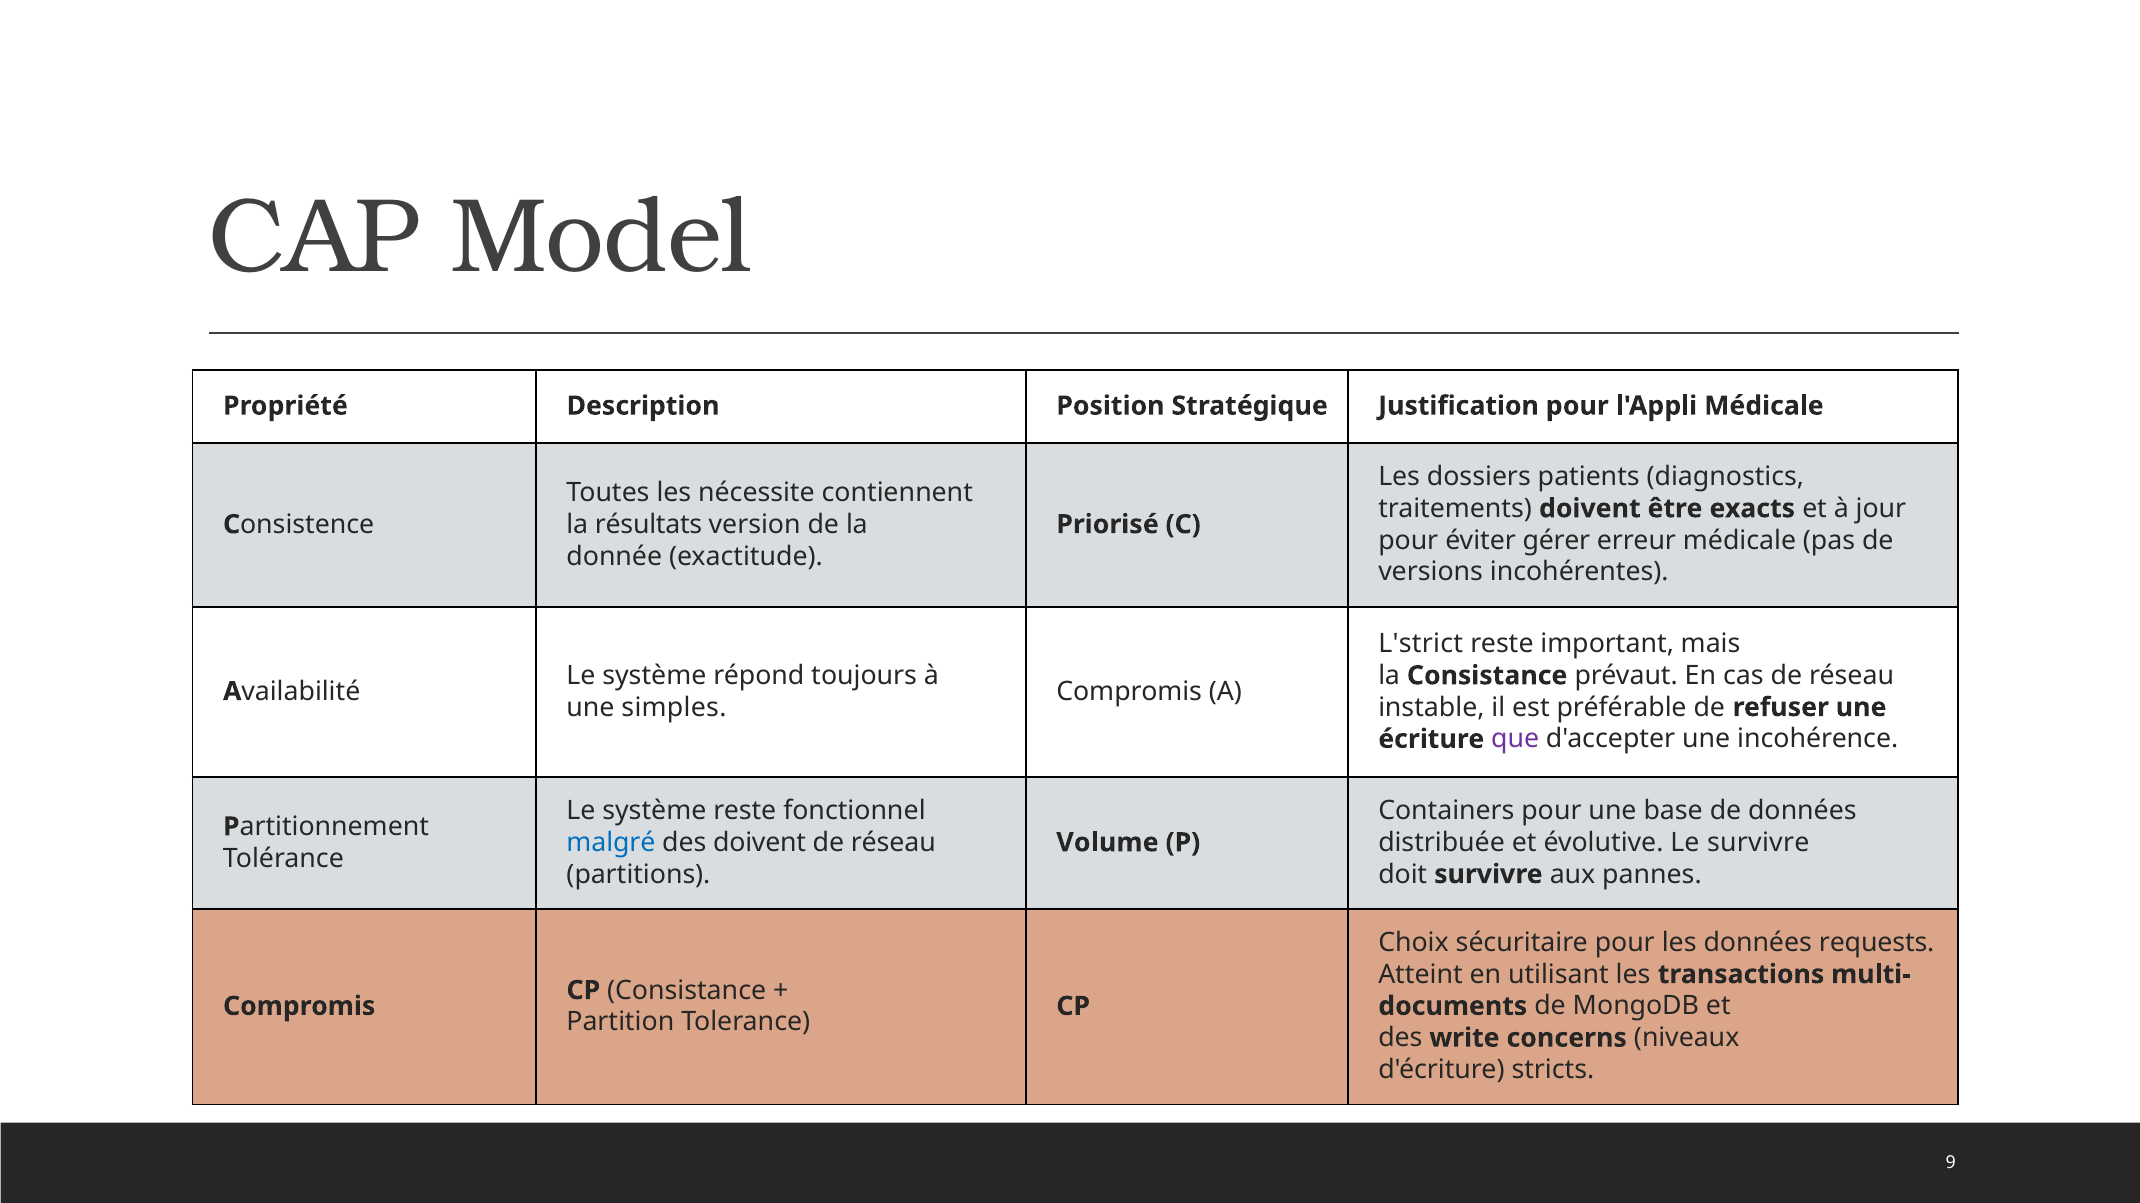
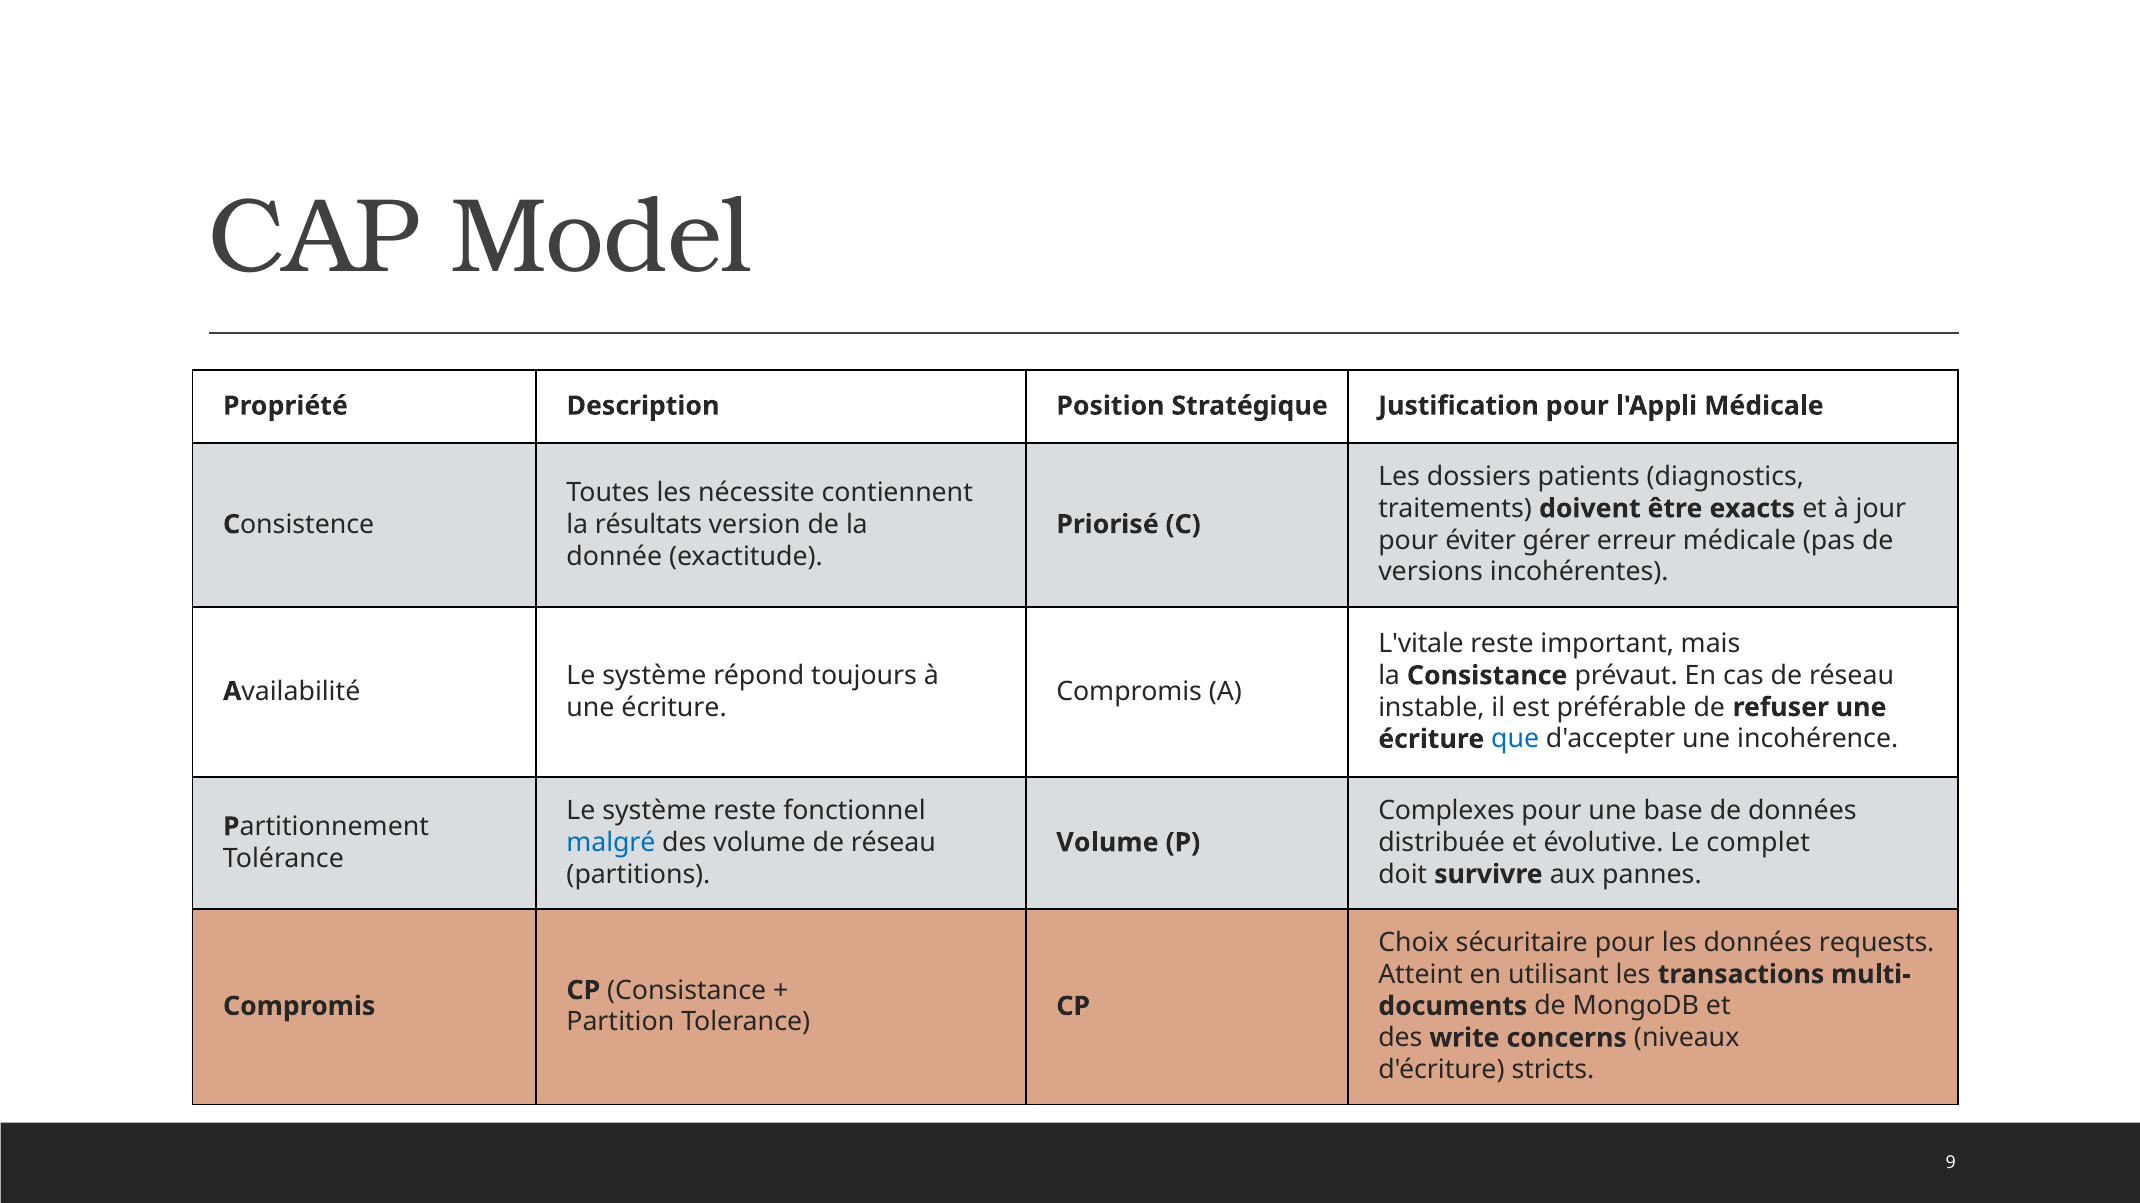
L'strict: L'strict -> L'vitale (1421, 644)
simples: simples -> écriture (674, 708)
que colour: purple -> blue (1515, 740)
Containers: Containers -> Complexes (1446, 811)
des doivent: doivent -> volume (760, 843)
Le survivre: survivre -> complet (1758, 843)
